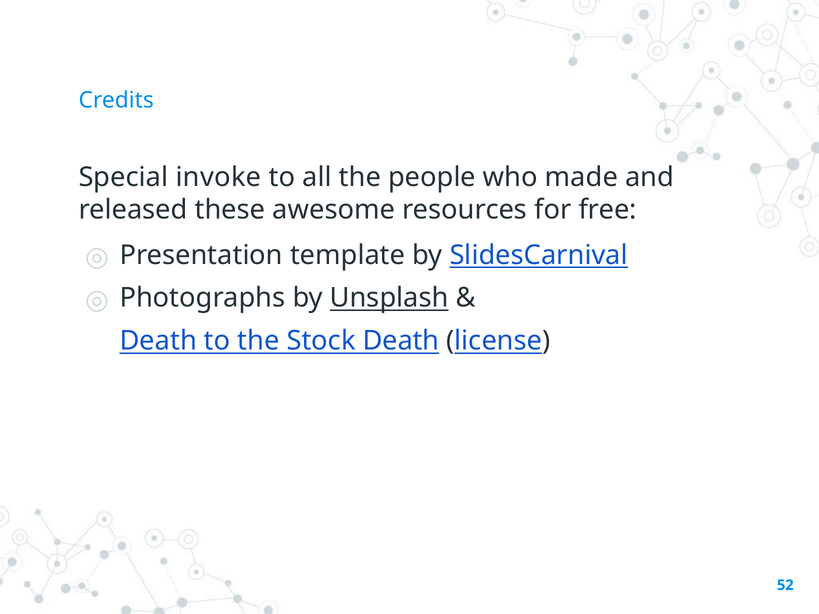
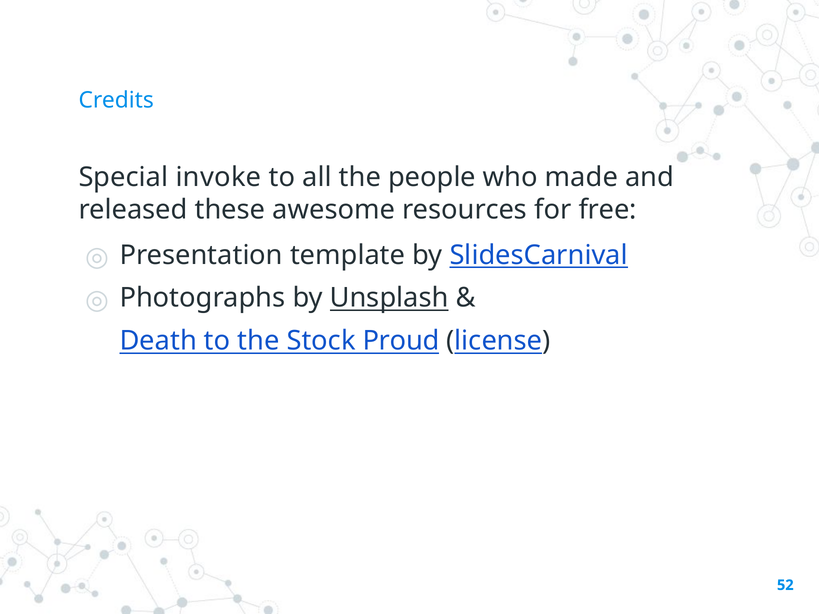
Stock Death: Death -> Proud (401, 341)
